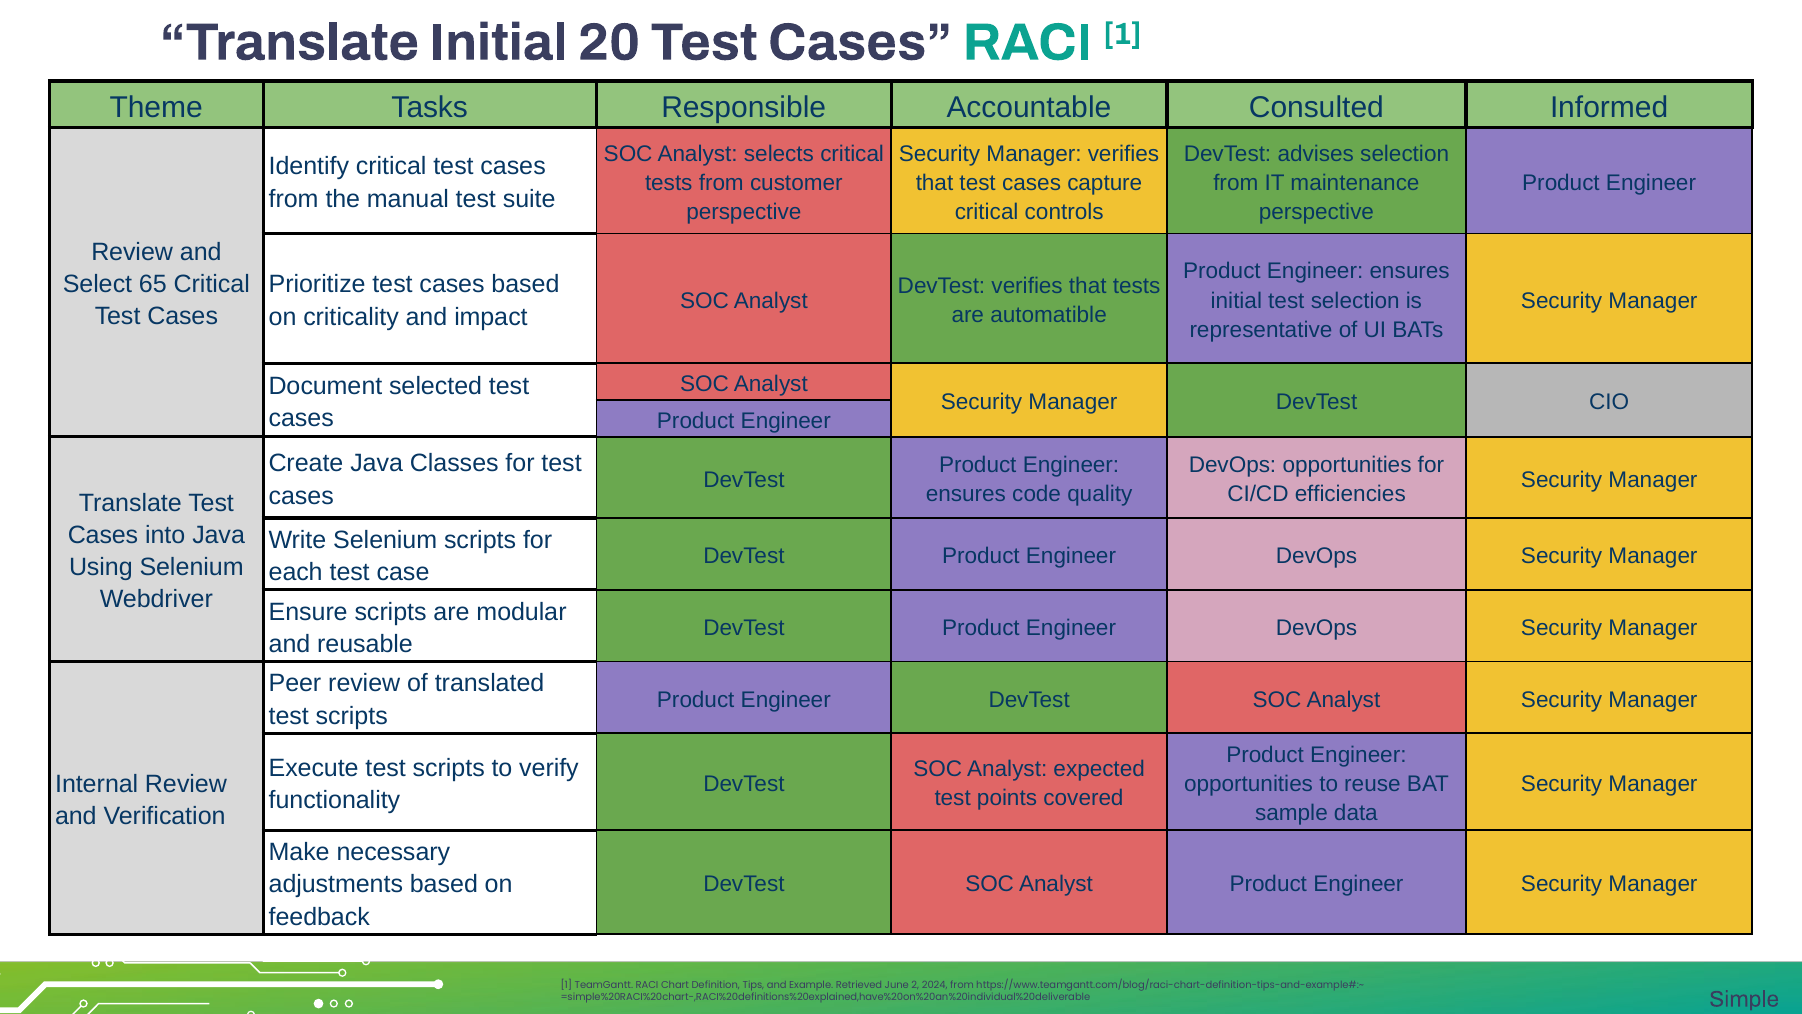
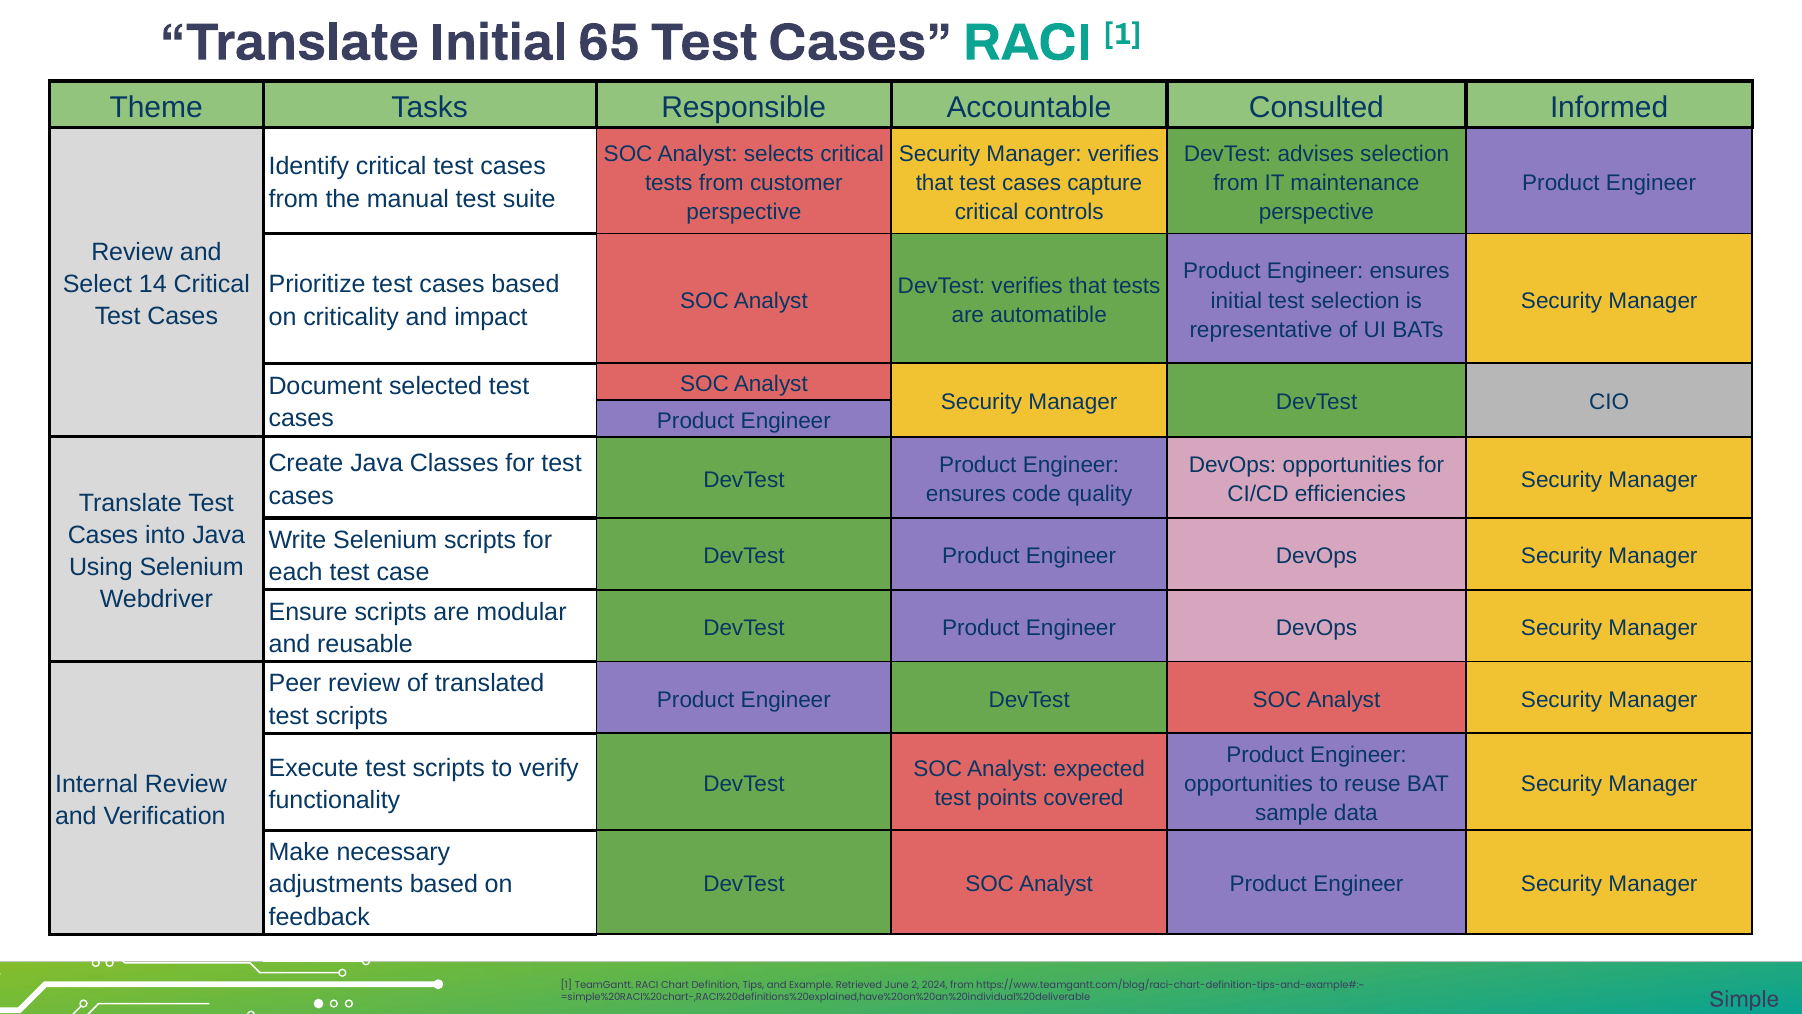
20: 20 -> 65 (609, 42)
65: 65 -> 14 (153, 284)
